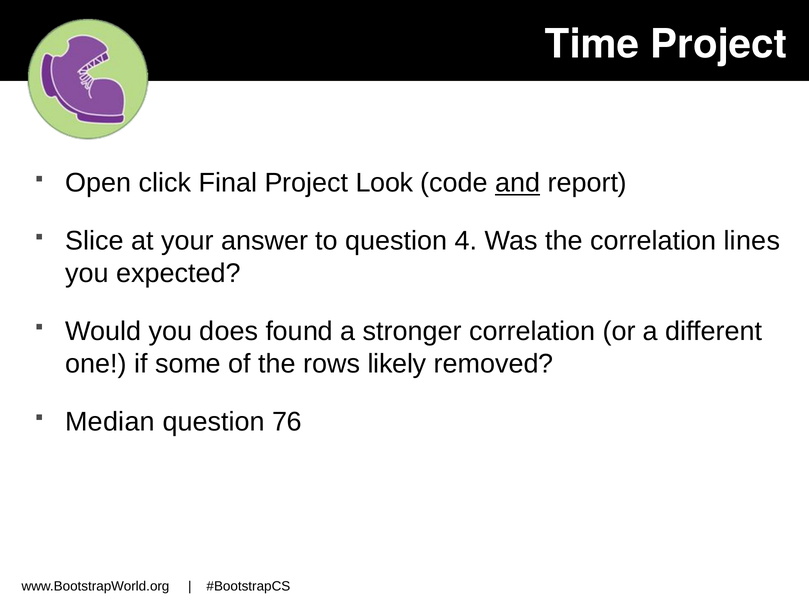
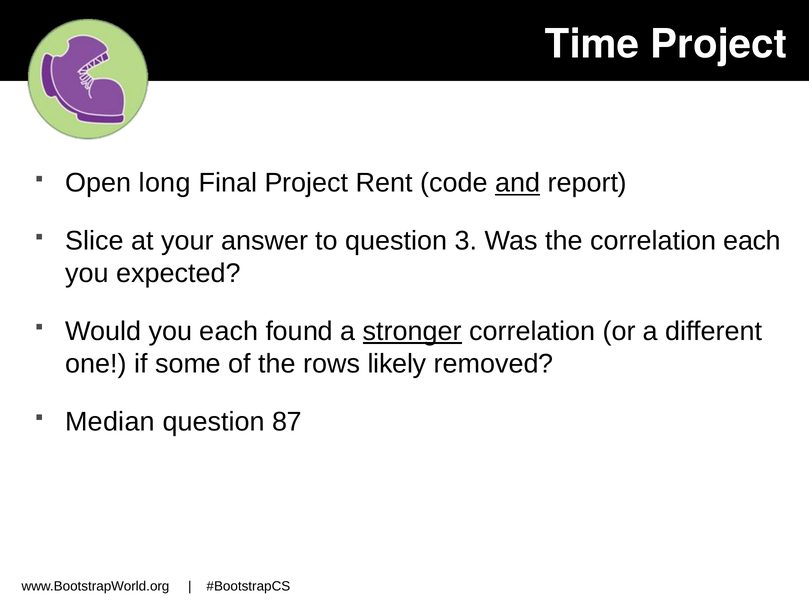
click: click -> long (165, 183)
Look: Look -> Rent (384, 183)
4: 4 -> 3 (466, 241)
correlation lines: lines -> each (752, 241)
you does: does -> each (229, 331)
stronger underline: none -> present (412, 331)
76: 76 -> 87 (287, 422)
